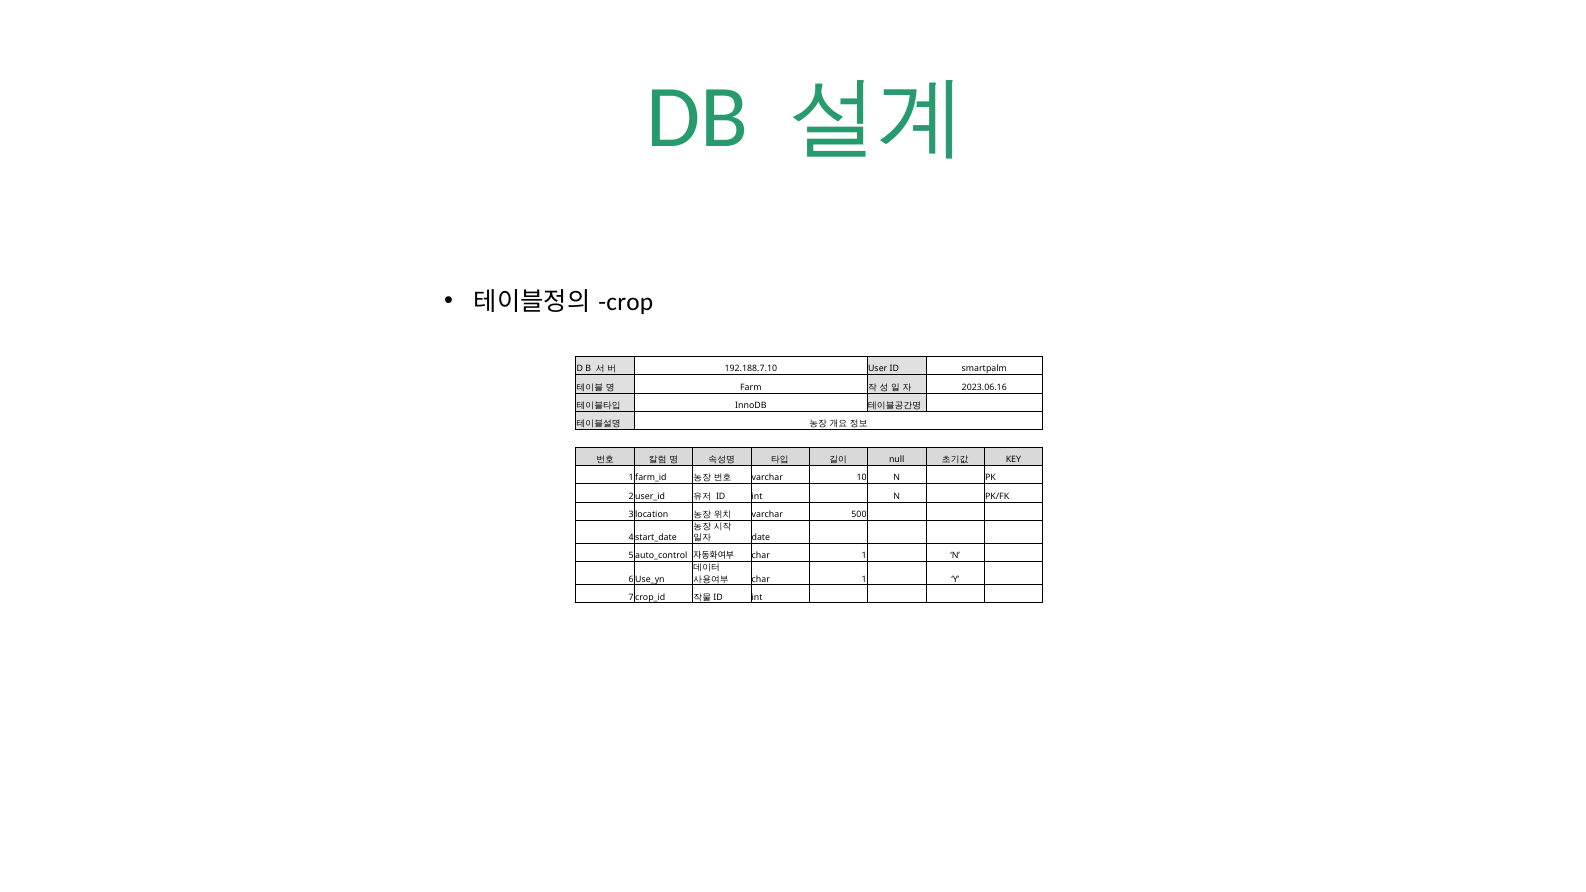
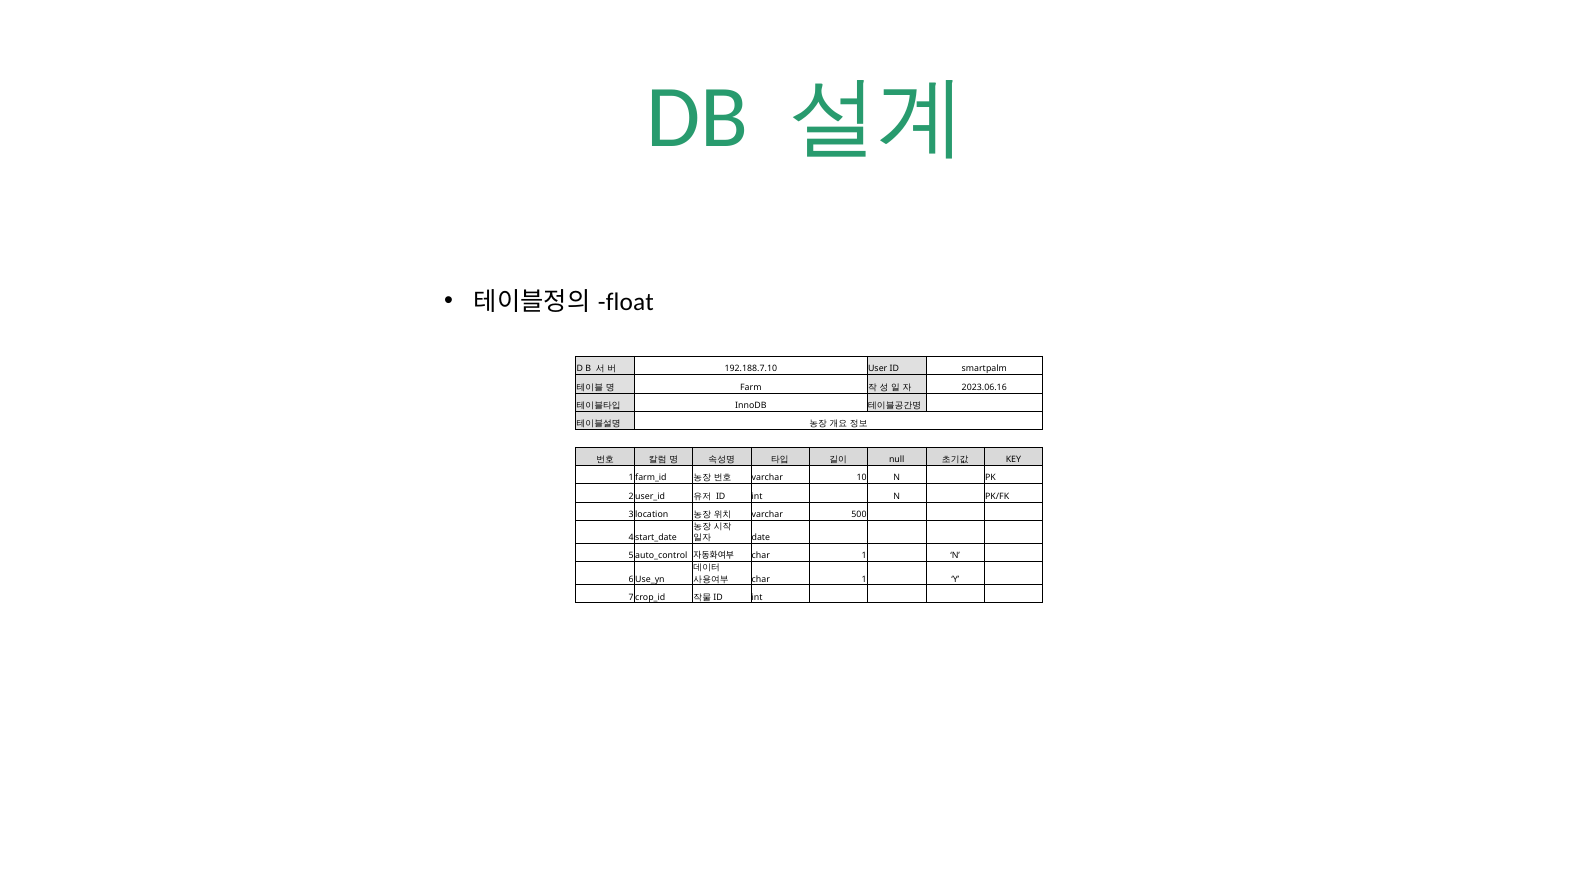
crop: crop -> float (626, 302)
